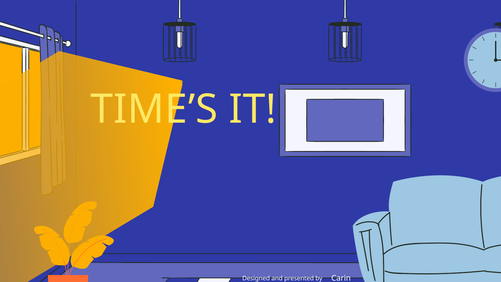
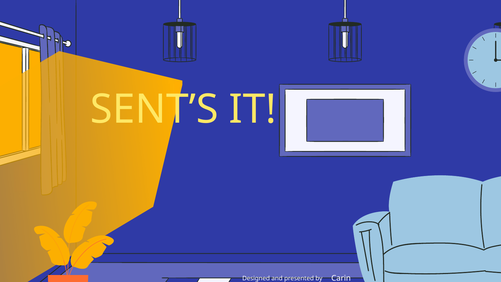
TIME’S: TIME’S -> SENT’S (154, 109)
